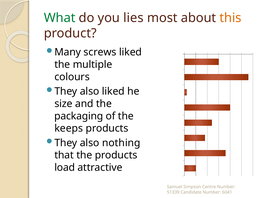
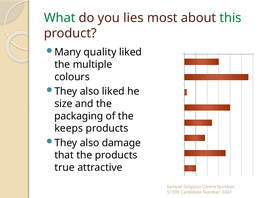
this colour: orange -> green (231, 18)
screws: screws -> quality (100, 52)
nothing: nothing -> damage (121, 142)
load: load -> true (65, 167)
